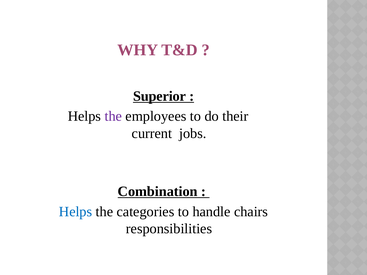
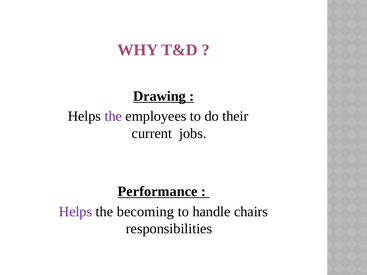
Superior: Superior -> Drawing (159, 96)
Combination: Combination -> Performance (158, 192)
Helps colour: blue -> purple (76, 212)
categories: categories -> becoming (145, 212)
